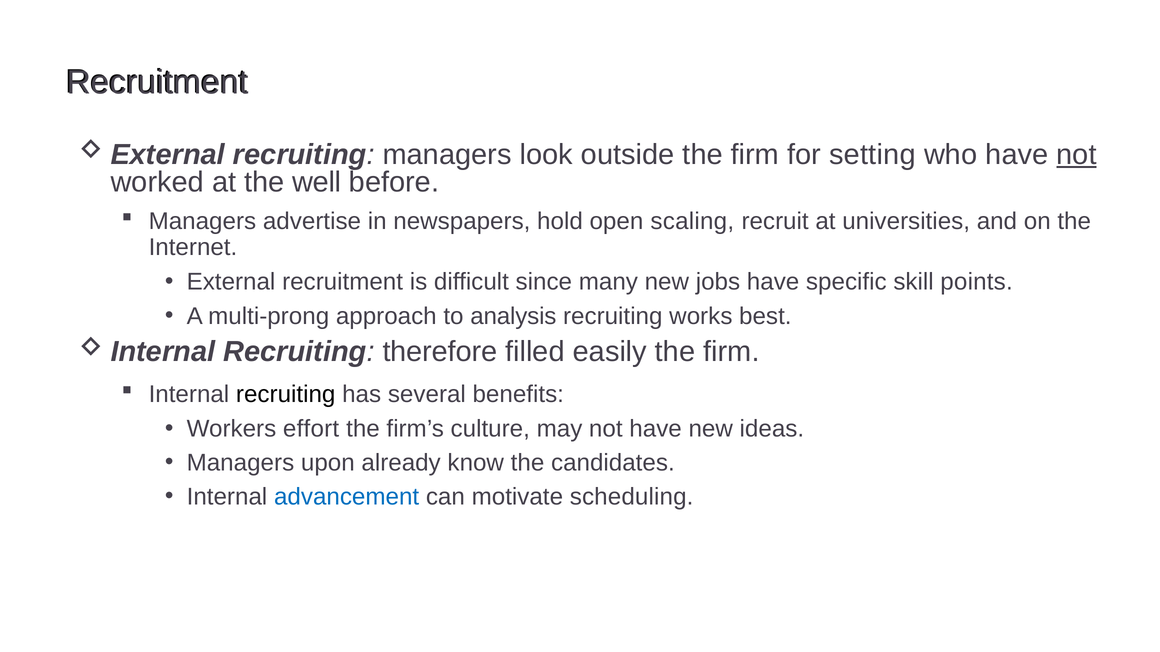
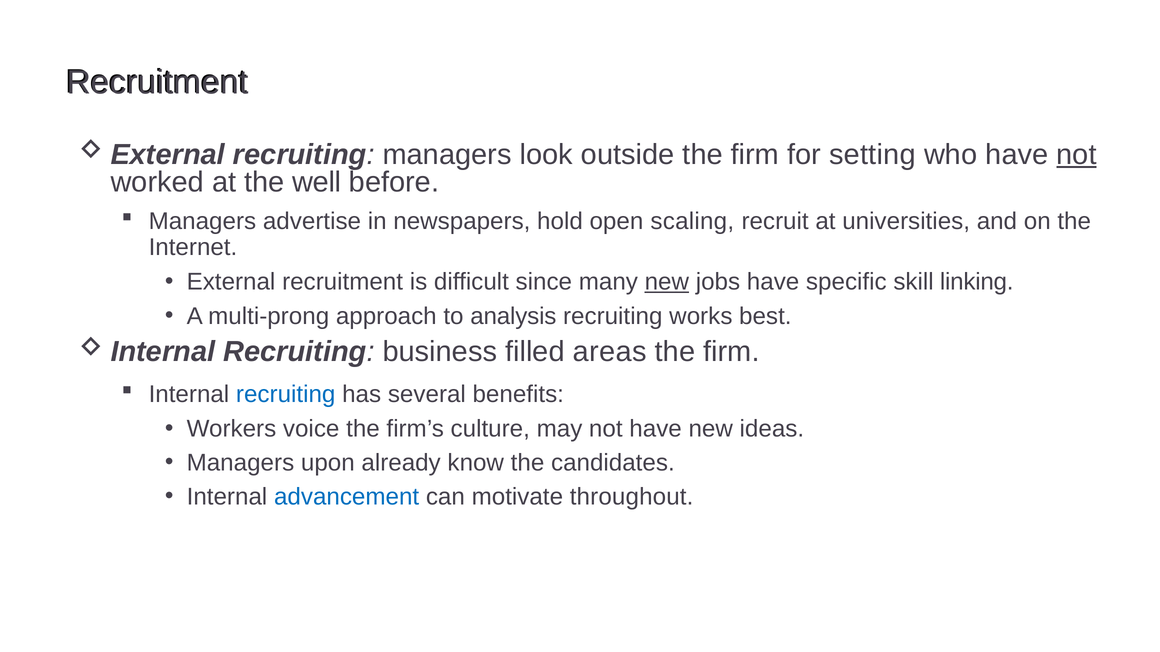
new underline: none -> present (667, 282)
points: points -> linking (977, 282)
therefore: therefore -> business (440, 352)
easily: easily -> areas (610, 352)
recruiting colour: black -> blue (286, 395)
effort: effort -> voice (311, 429)
scheduling: scheduling -> throughout (632, 497)
